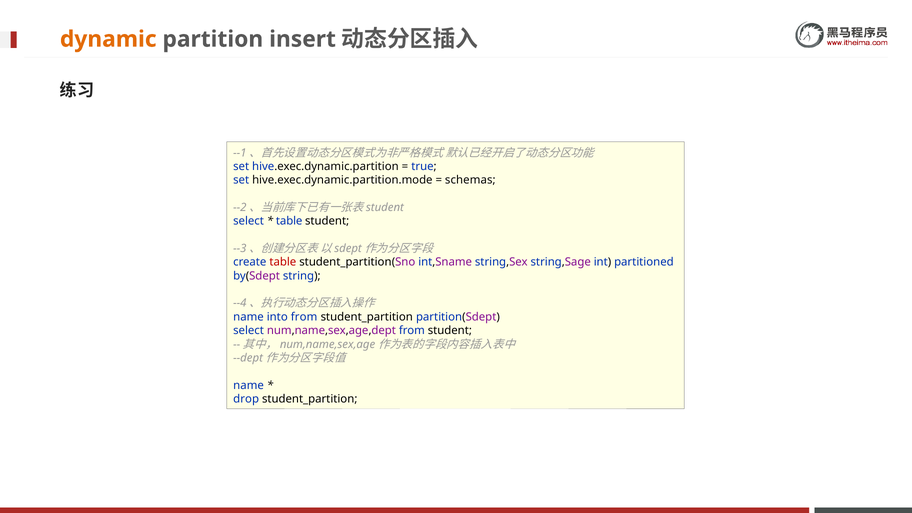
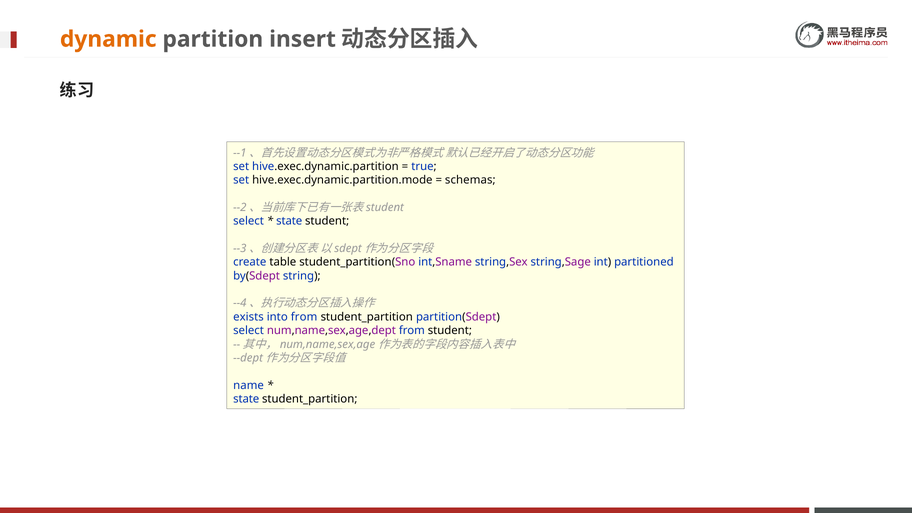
table: table -> state (289, 221)
table colour: red -> black (283, 262)
name: name -> exists (248, 317)
drop: drop -> state (246, 399)
